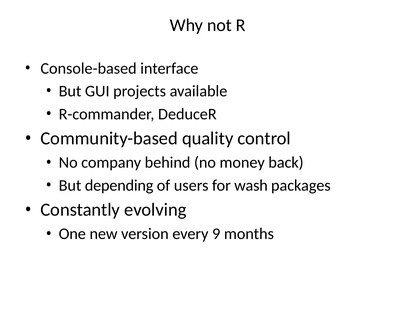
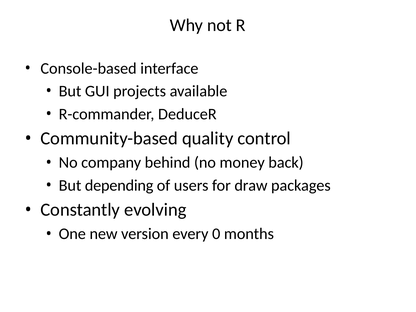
wash: wash -> draw (251, 185)
9: 9 -> 0 (216, 234)
